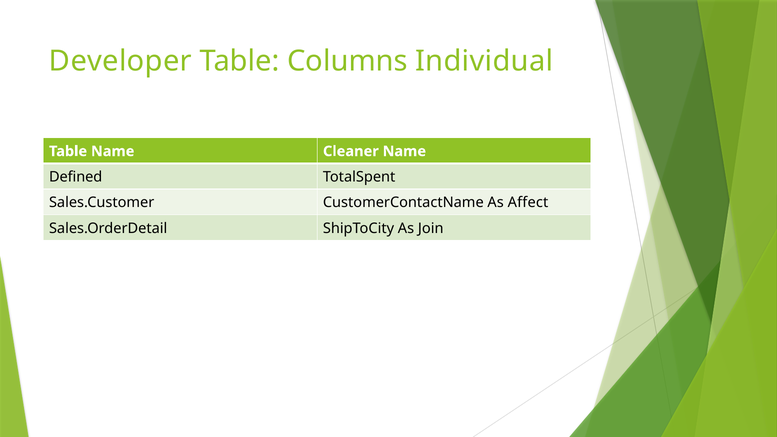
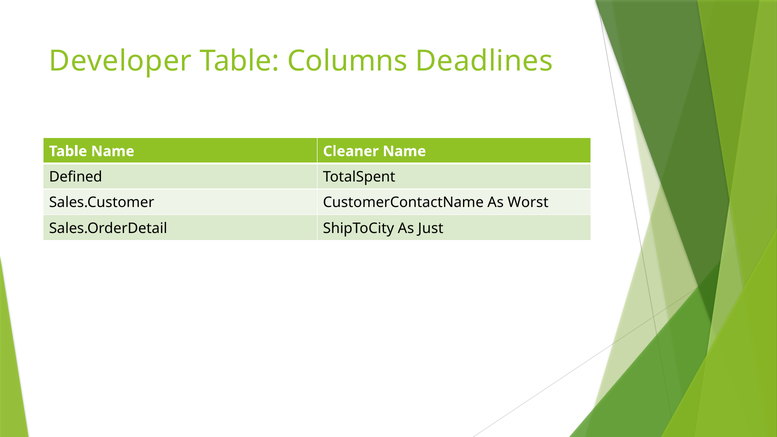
Individual: Individual -> Deadlines (484, 61)
Affect: Affect -> Worst (528, 203)
Join: Join -> Just (431, 228)
